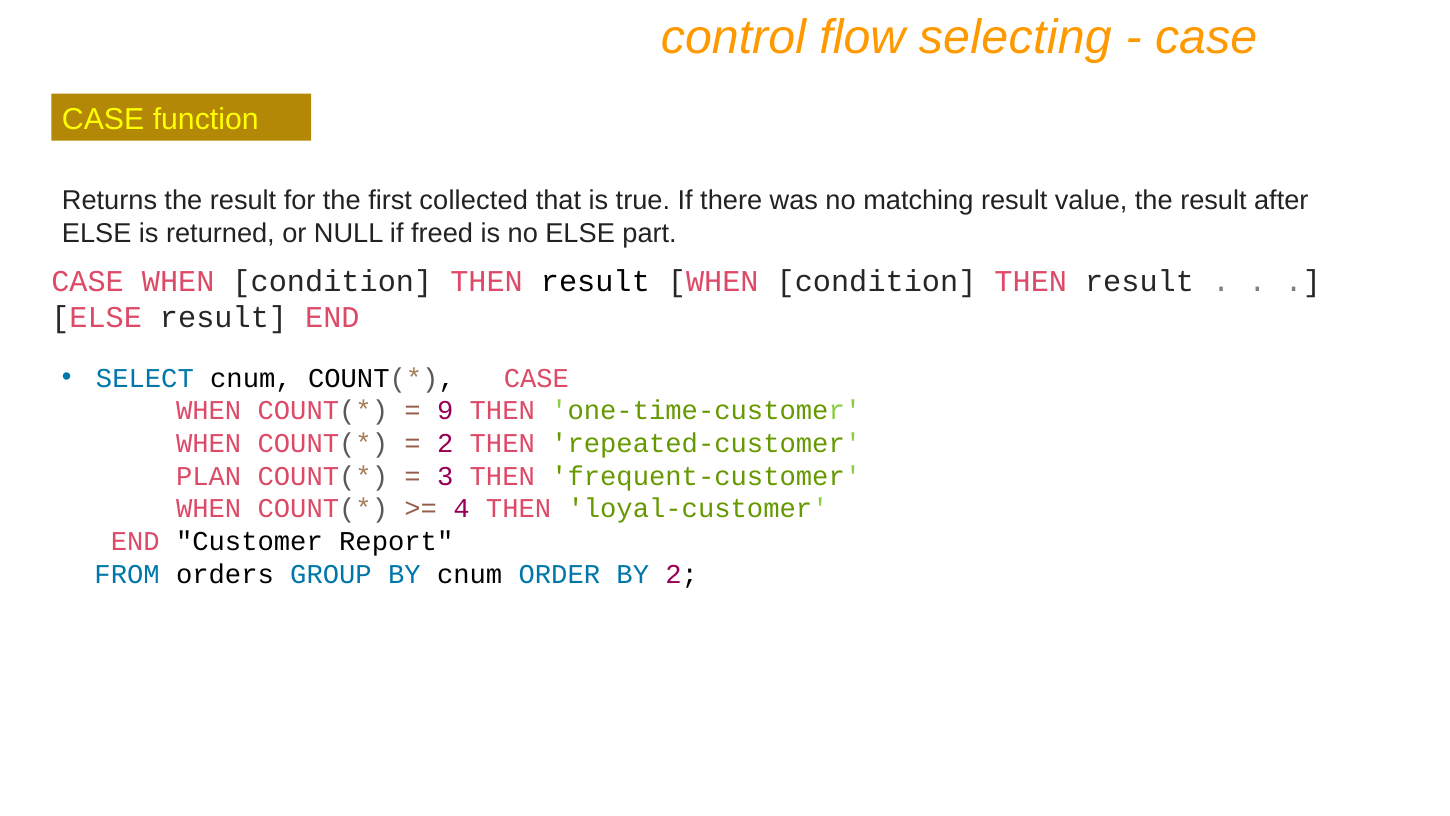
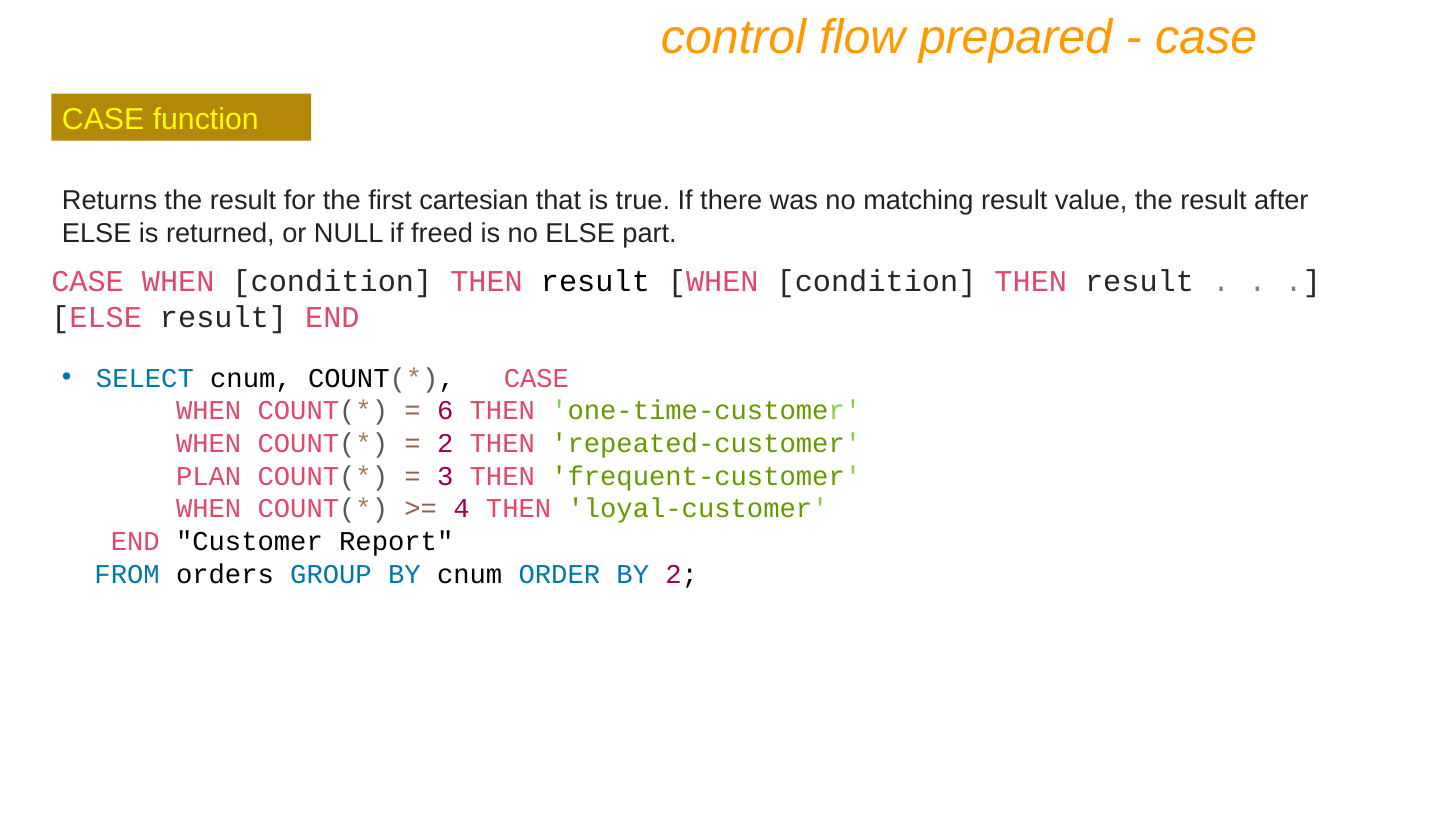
selecting: selecting -> prepared (1015, 38)
collected: collected -> cartesian (474, 200)
9: 9 -> 6 (445, 411)
